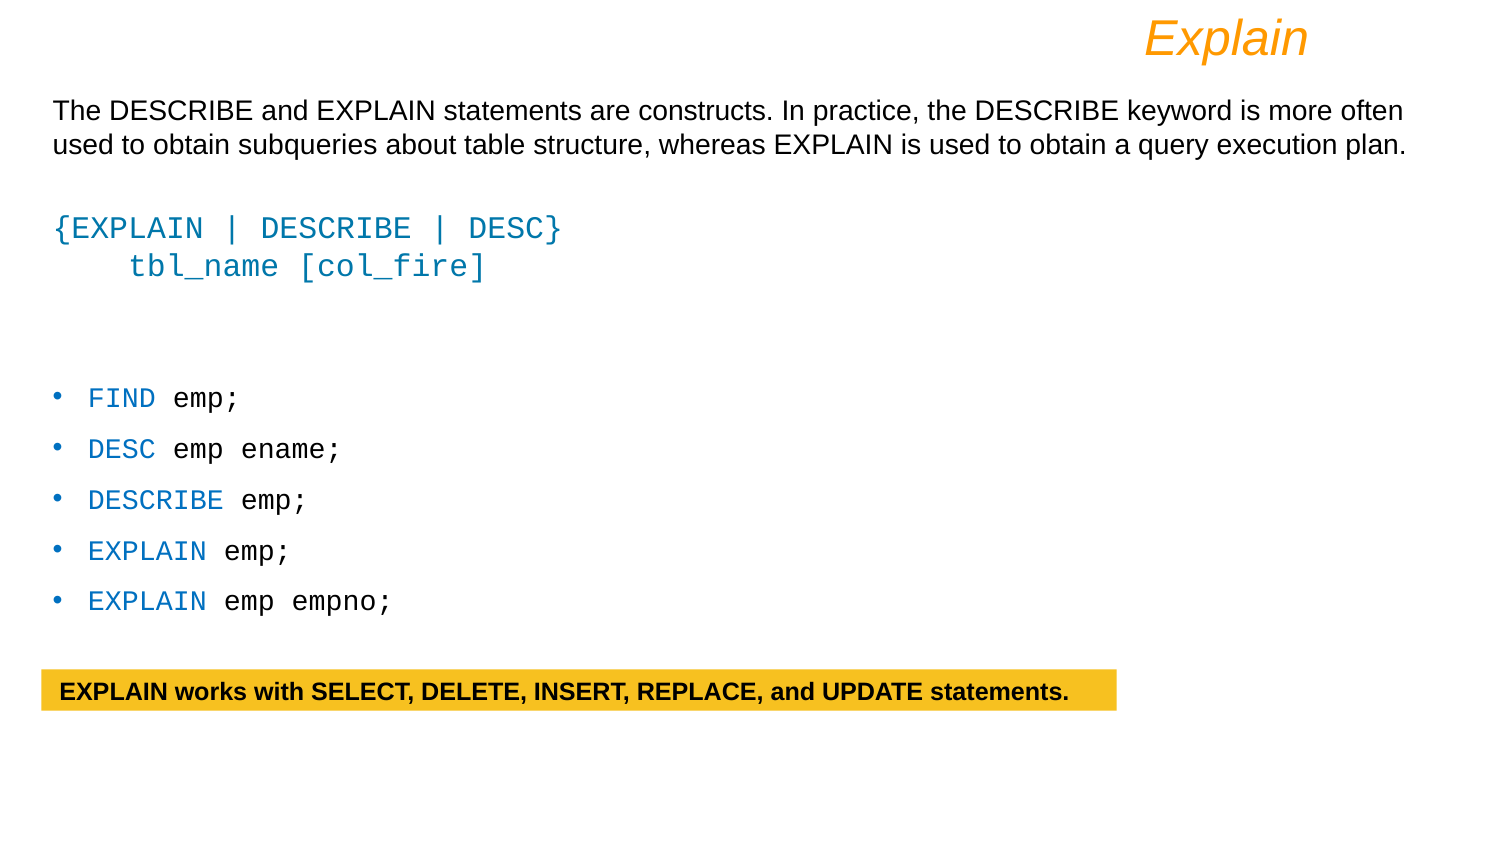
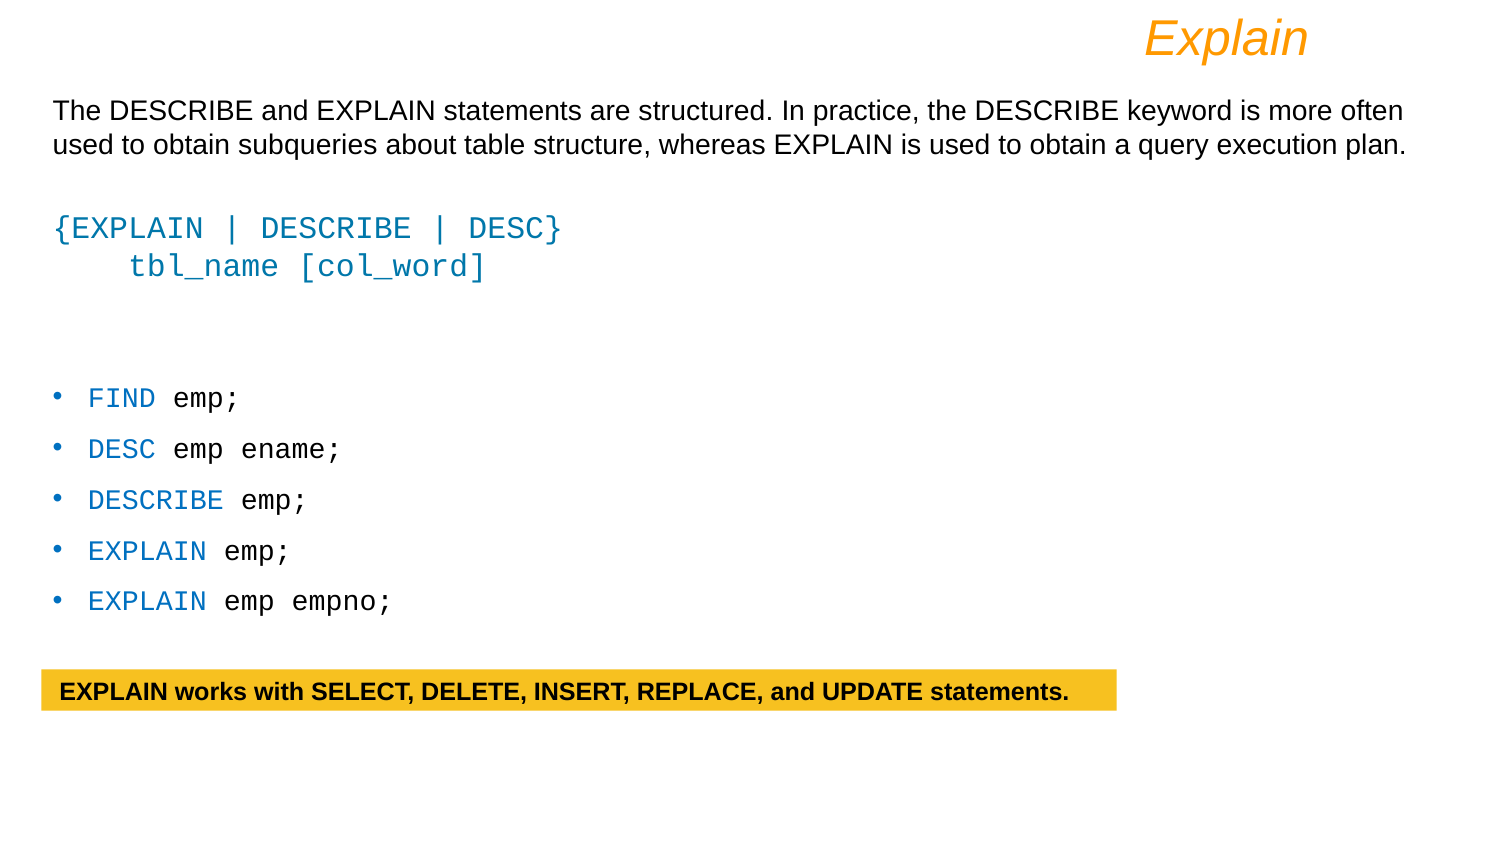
constructs: constructs -> structured (706, 112)
col_fire: col_fire -> col_word (393, 266)
